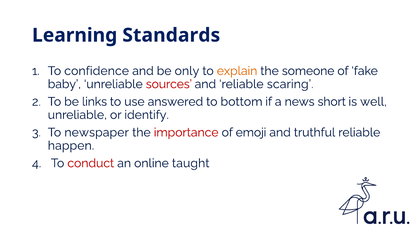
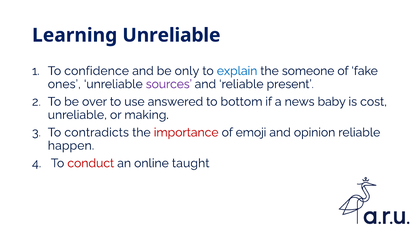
Learning Standards: Standards -> Unreliable (171, 35)
explain colour: orange -> blue (237, 71)
baby: baby -> ones (64, 84)
sources colour: red -> purple (169, 84)
scaring: scaring -> present (290, 84)
links: links -> over (94, 102)
short: short -> baby (332, 102)
well: well -> cost (374, 102)
identify: identify -> making (147, 115)
newspaper: newspaper -> contradicts (97, 133)
truthful: truthful -> opinion (315, 133)
